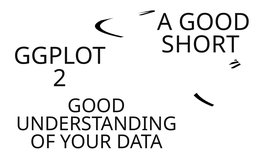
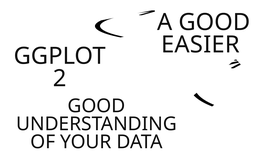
SHORT: SHORT -> EASIER (200, 45)
